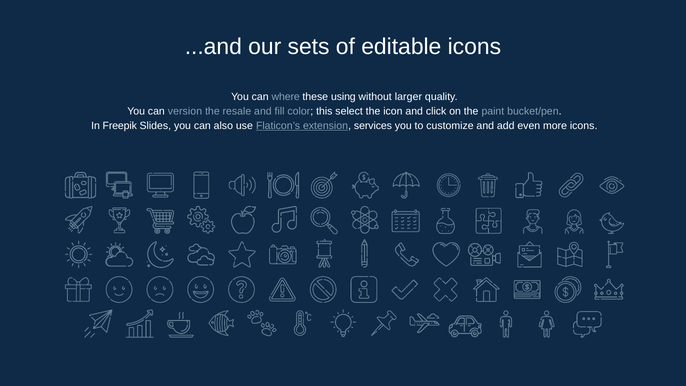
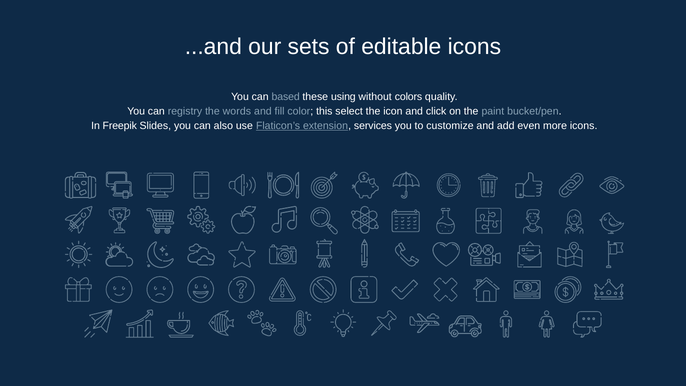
where: where -> based (286, 97)
larger: larger -> colors (408, 97)
version: version -> registry (185, 111)
resale: resale -> words (237, 111)
